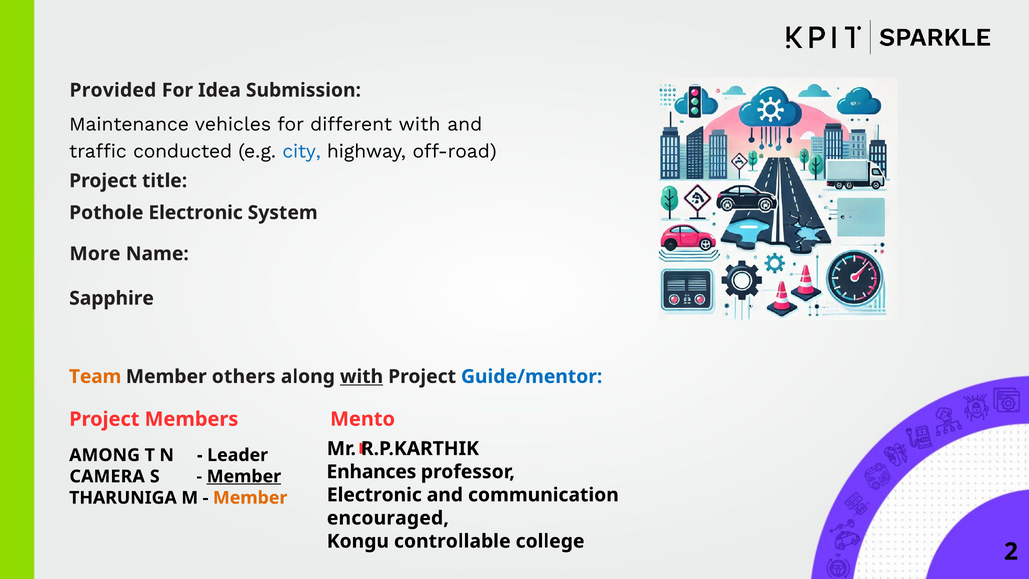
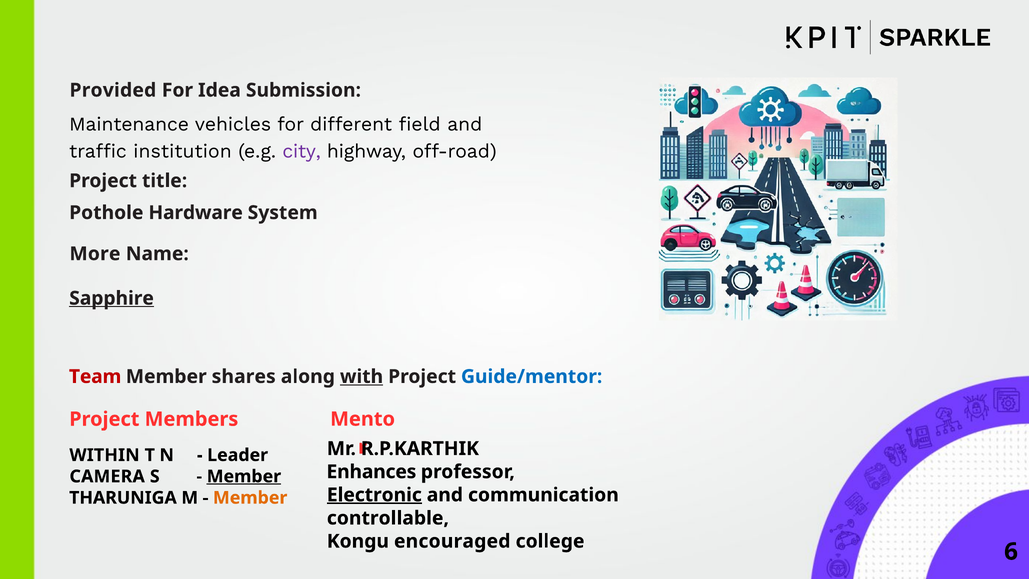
different with: with -> field (420, 124)
conducted: conducted -> institution (183, 151)
city colour: blue -> purple (302, 151)
Pothole Electronic: Electronic -> Hardware (196, 213)
Sapphire underline: none -> present (112, 298)
Team colour: orange -> red (95, 376)
others: others -> shares (244, 376)
AMONG: AMONG -> WITHIN (105, 455)
Electronic underline: none -> present (374, 495)
encouraged: encouraged -> controllable (388, 518)
controllable: controllable -> encouraged (452, 541)
2: 2 -> 6 (1011, 552)
